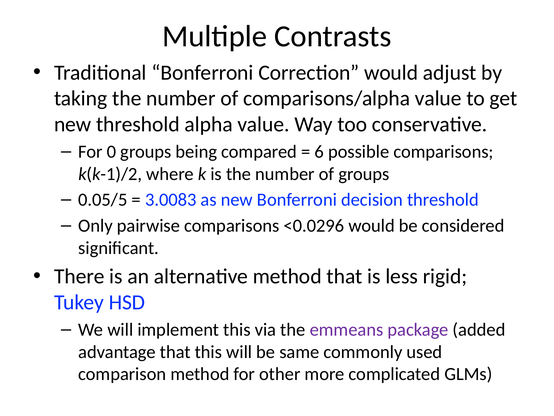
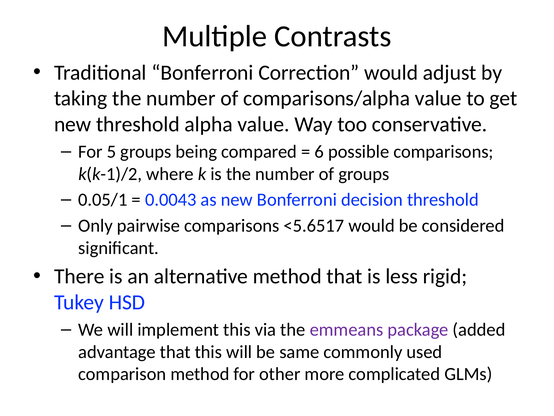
0: 0 -> 5 (111, 152)
0.05/5: 0.05/5 -> 0.05/1 (103, 200)
3.0083: 3.0083 -> 0.0043 (171, 200)
<0.0296: <0.0296 -> <5.6517 (314, 225)
